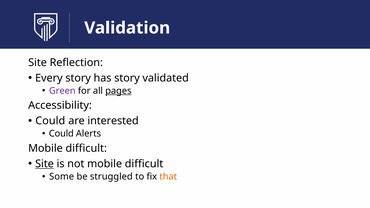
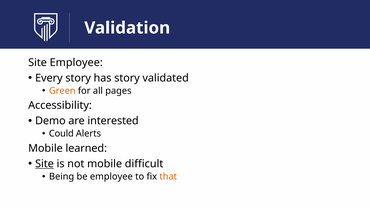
Site Reflection: Reflection -> Employee (76, 63)
Green colour: purple -> orange (62, 91)
pages underline: present -> none (118, 91)
Could: Could -> Demo (50, 121)
difficult: difficult -> learned (86, 148)
Some: Some -> Being (62, 177)
be struggled: struggled -> employee (111, 177)
